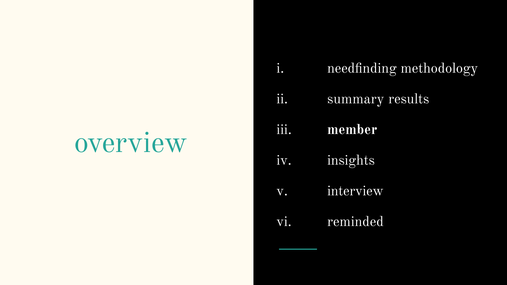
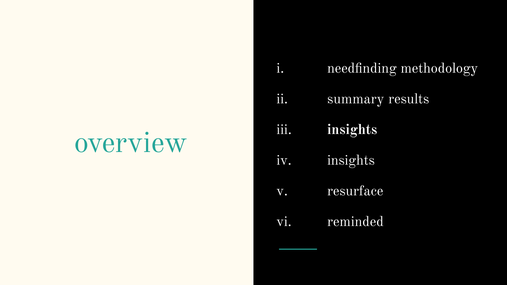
iii member: member -> insights (352, 129)
interview: interview -> resurface (355, 191)
